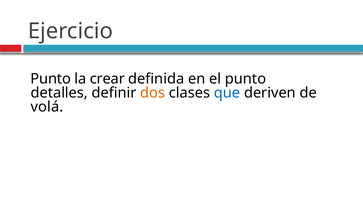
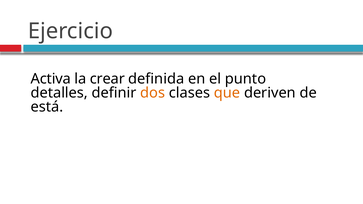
Punto: Punto -> Activa (51, 79)
que colour: blue -> orange (227, 93)
volá: volá -> está (47, 107)
